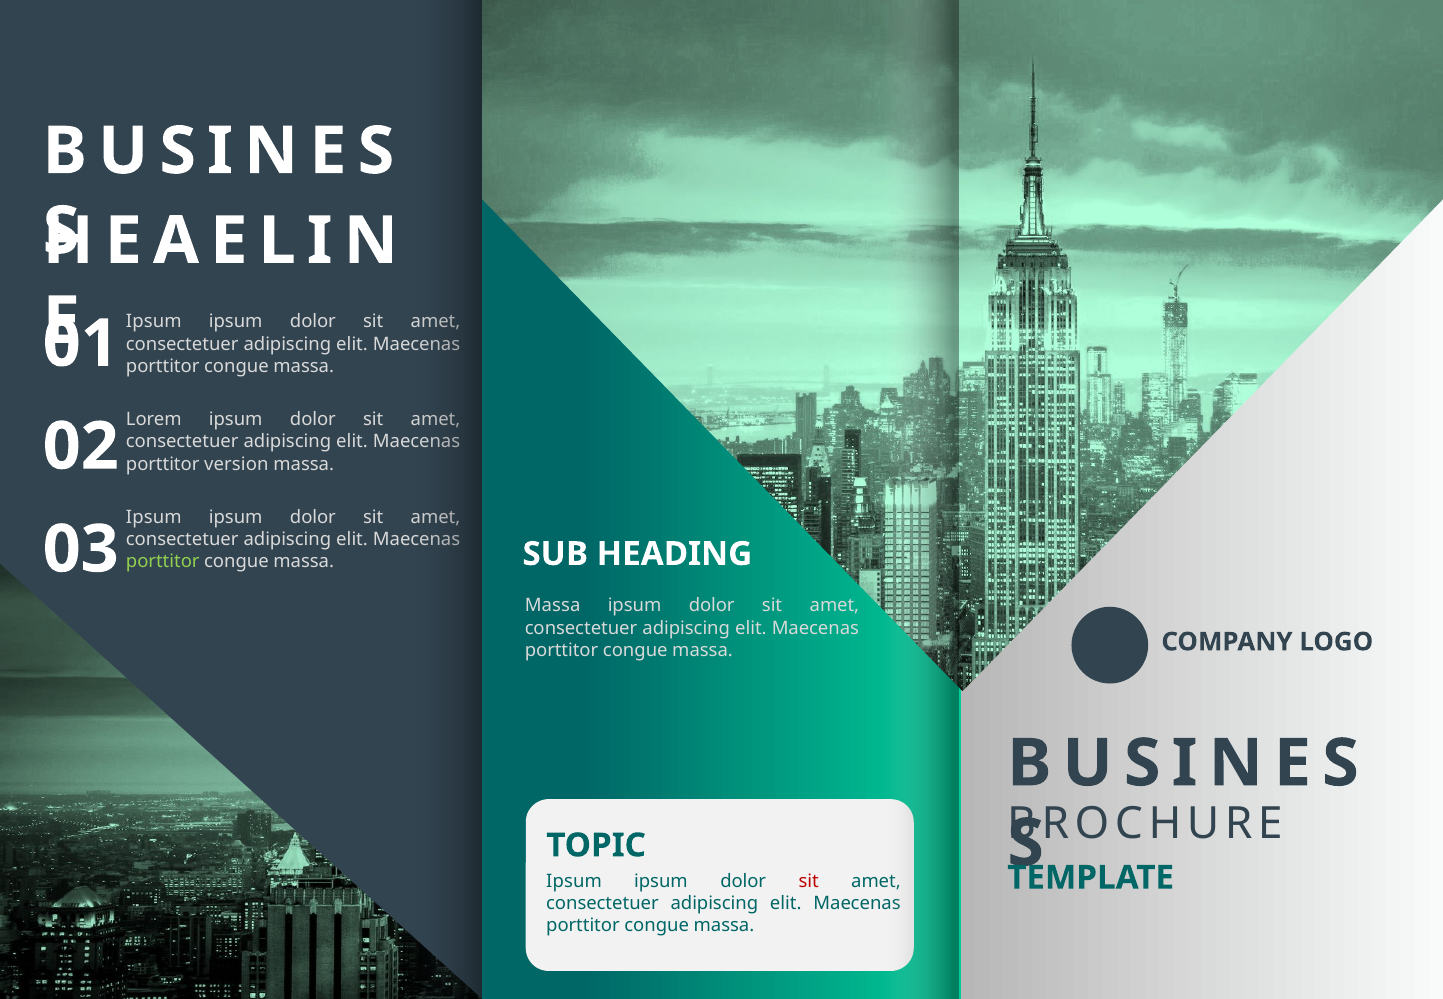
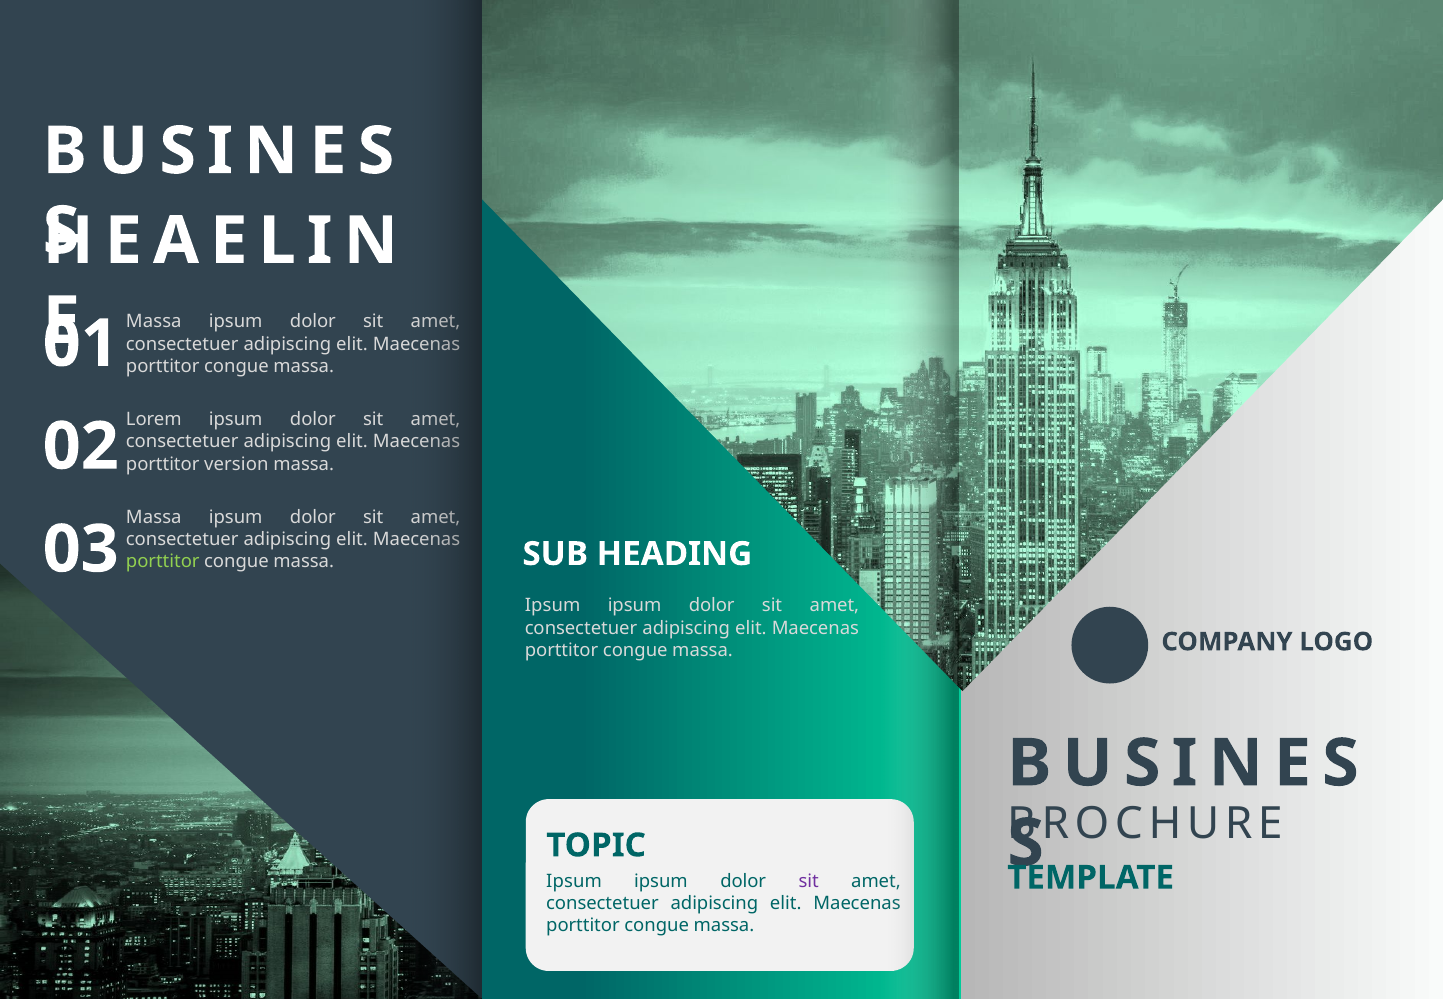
Ipsum: Ipsum -> Massa (154, 322)
Ipsum: Ipsum -> Massa (154, 517)
Massa: Massa -> Ipsum (553, 606)
sit colour: red -> purple (809, 881)
